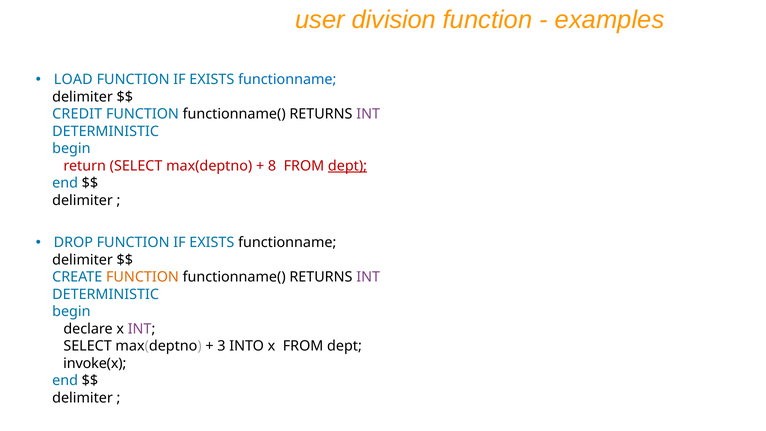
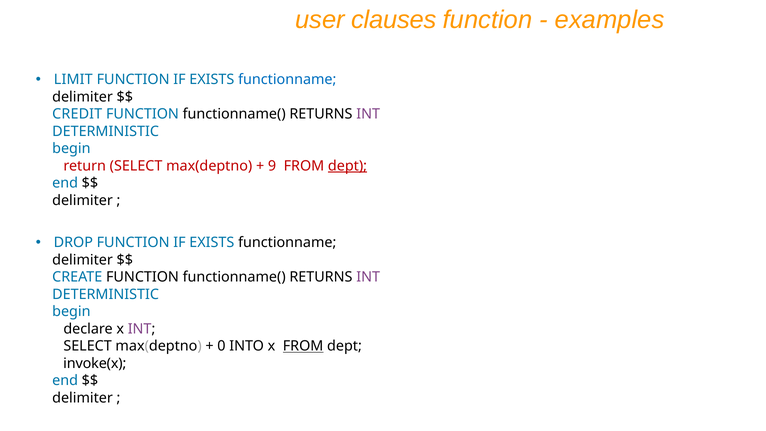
division: division -> clauses (394, 20)
LOAD: LOAD -> LIMIT (73, 80)
8: 8 -> 9 (272, 166)
FUNCTION colour: orange -> black (142, 277)
3: 3 -> 0 (221, 346)
FROM underline: none -> present (303, 346)
